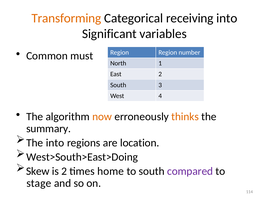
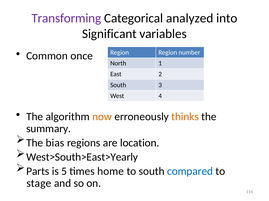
Transforming colour: orange -> purple (66, 18)
receiving: receiving -> analyzed (190, 18)
must: must -> once (82, 56)
The into: into -> bias (55, 143)
West>South>East>Doing: West>South>East>Doing -> West>South>East>Yearly (82, 158)
Skew: Skew -> Parts (38, 172)
is 2: 2 -> 5 (64, 172)
compared colour: purple -> blue (190, 172)
